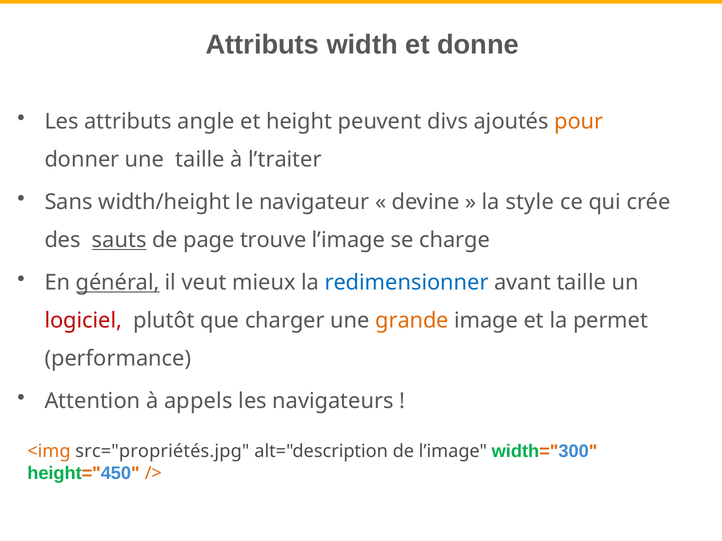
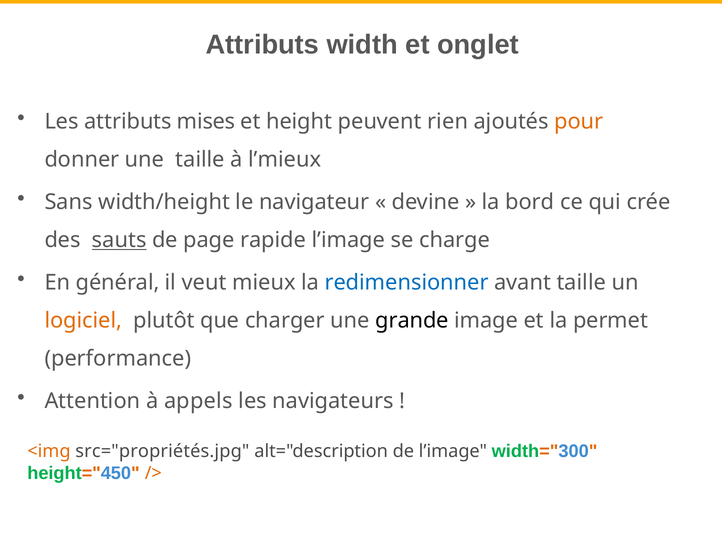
donne: donne -> onglet (478, 45)
angle: angle -> mises (206, 122)
divs: divs -> rien (448, 122)
l’traiter: l’traiter -> l’mieux (285, 160)
style: style -> bord (530, 202)
trouve: trouve -> rapide (273, 240)
général underline: present -> none (118, 283)
logiciel colour: red -> orange (83, 321)
grande colour: orange -> black (412, 321)
